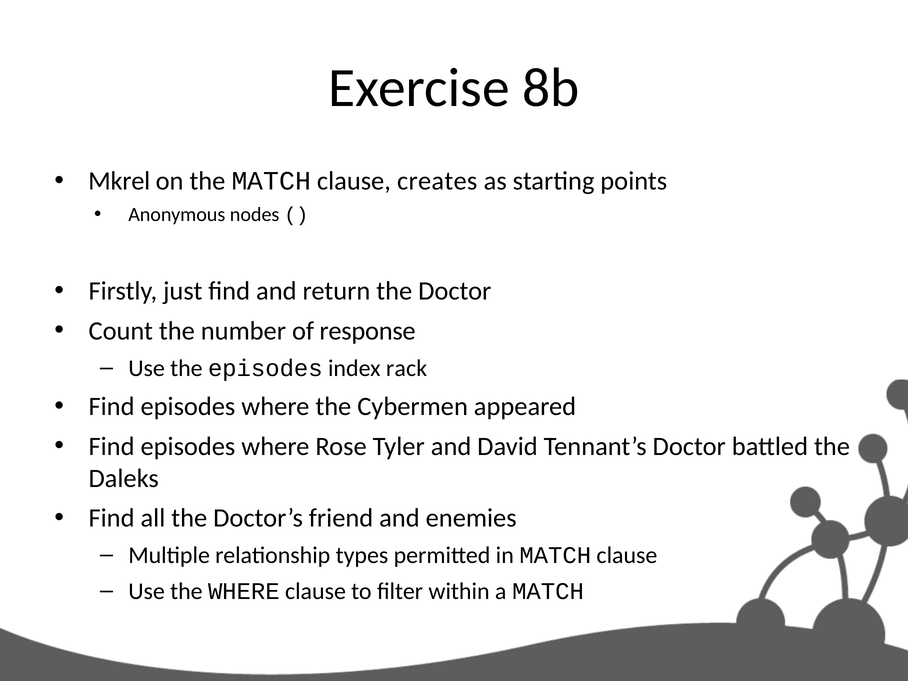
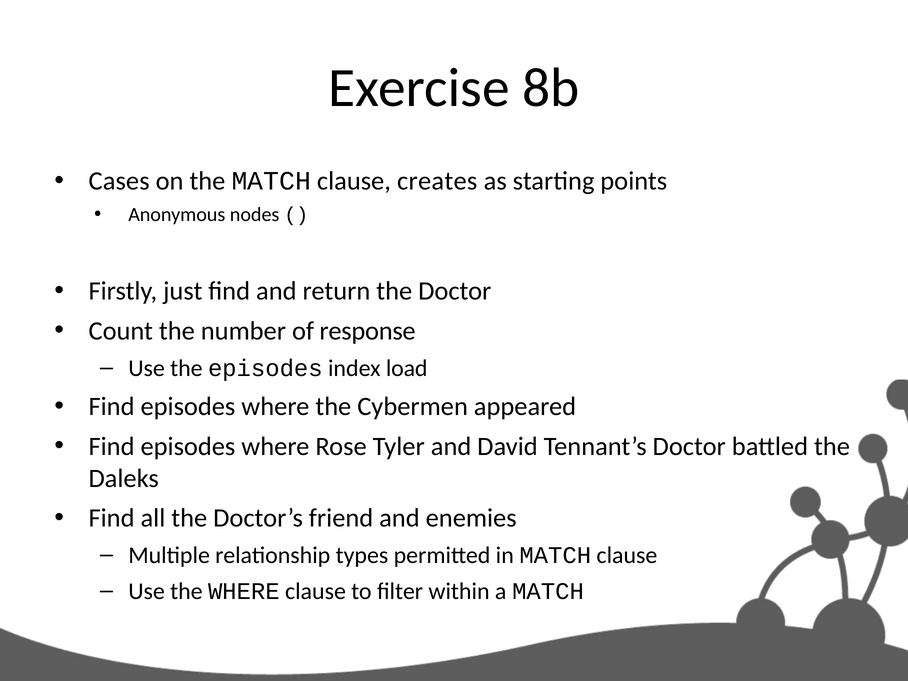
Mkrel: Mkrel -> Cases (119, 181)
rack: rack -> load (407, 368)
